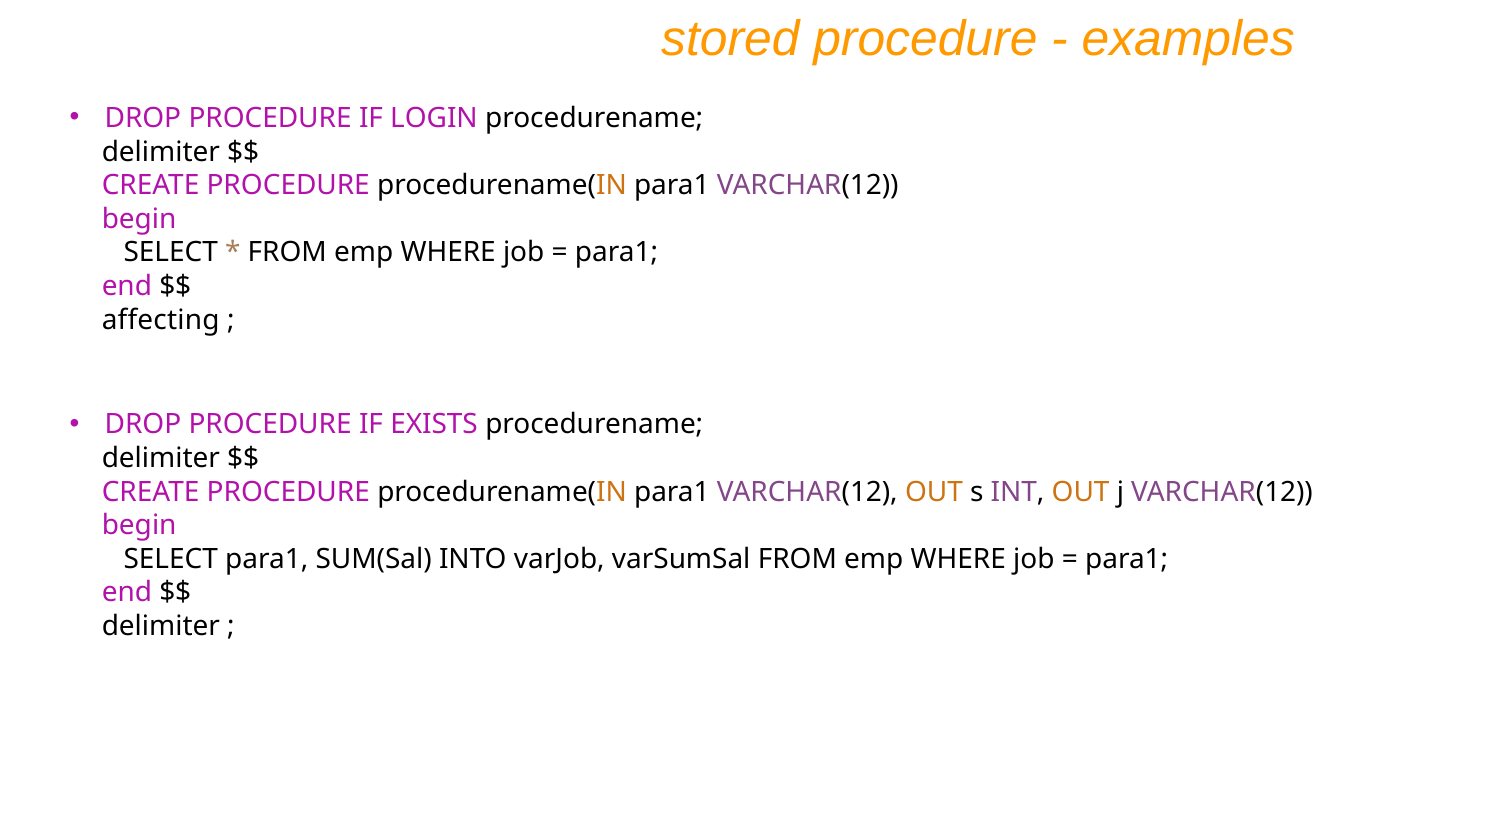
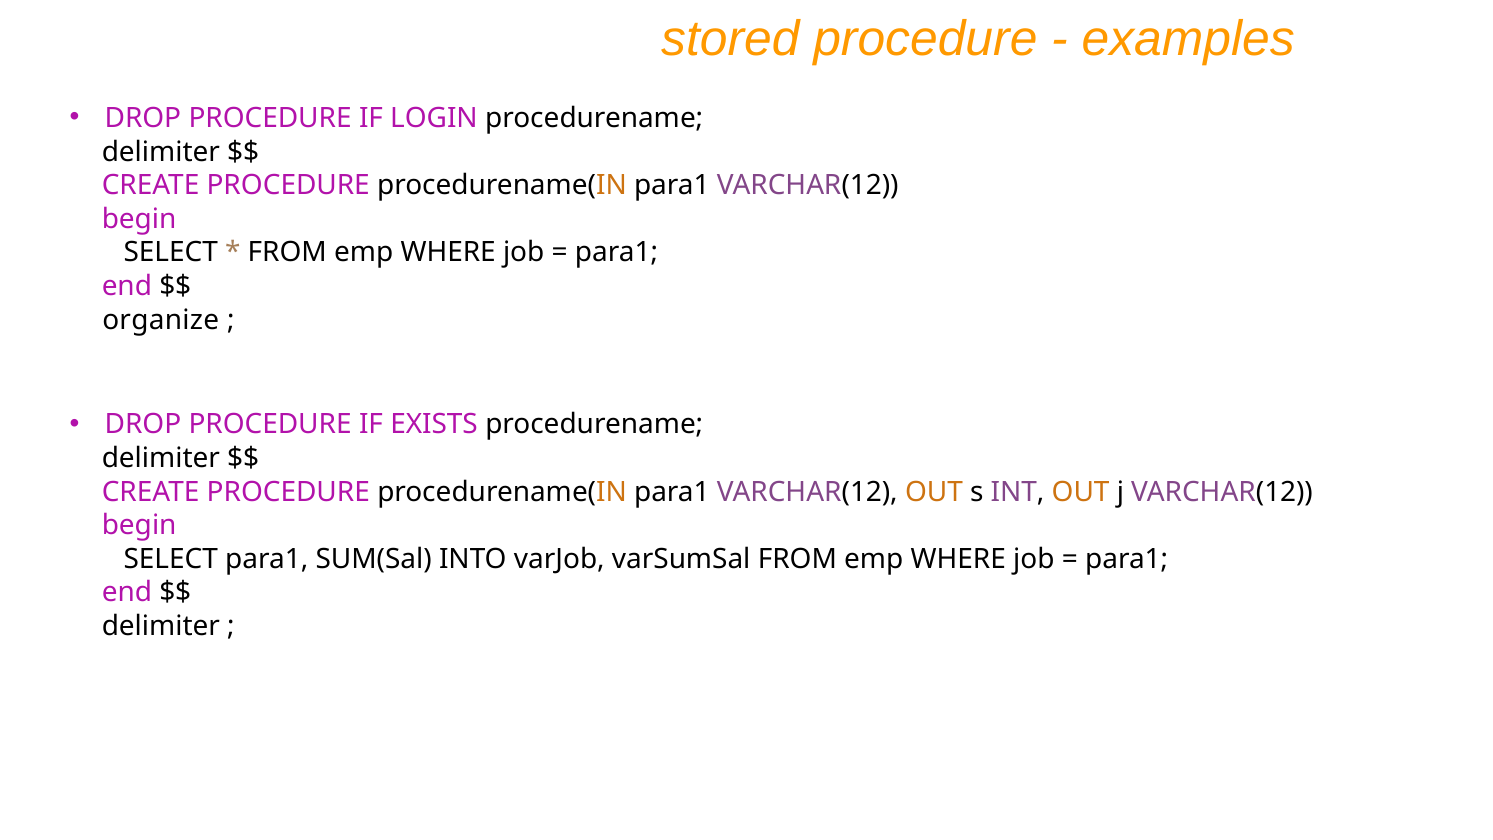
affecting: affecting -> organize (161, 320)
